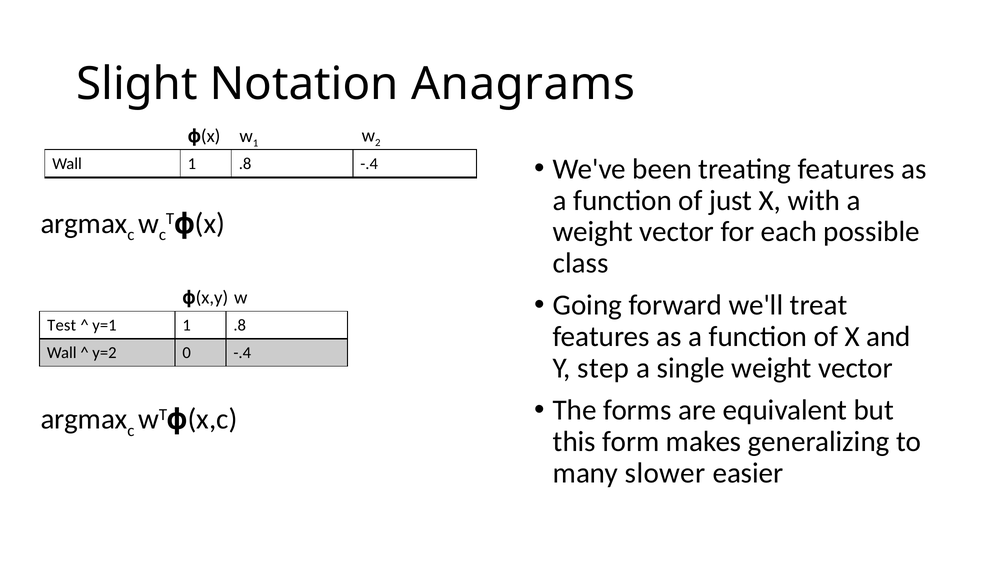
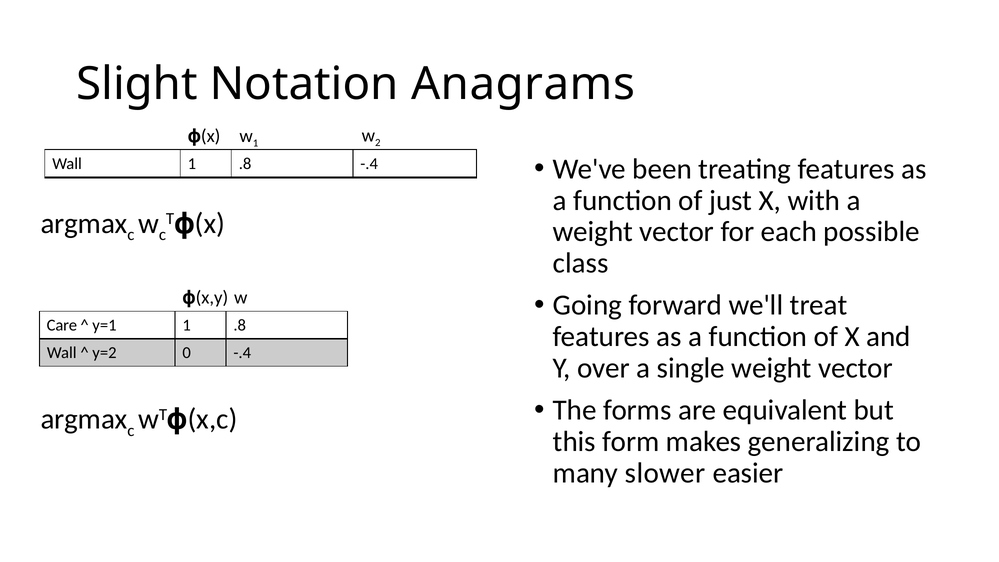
Test: Test -> Care (62, 325)
step: step -> over (604, 368)
